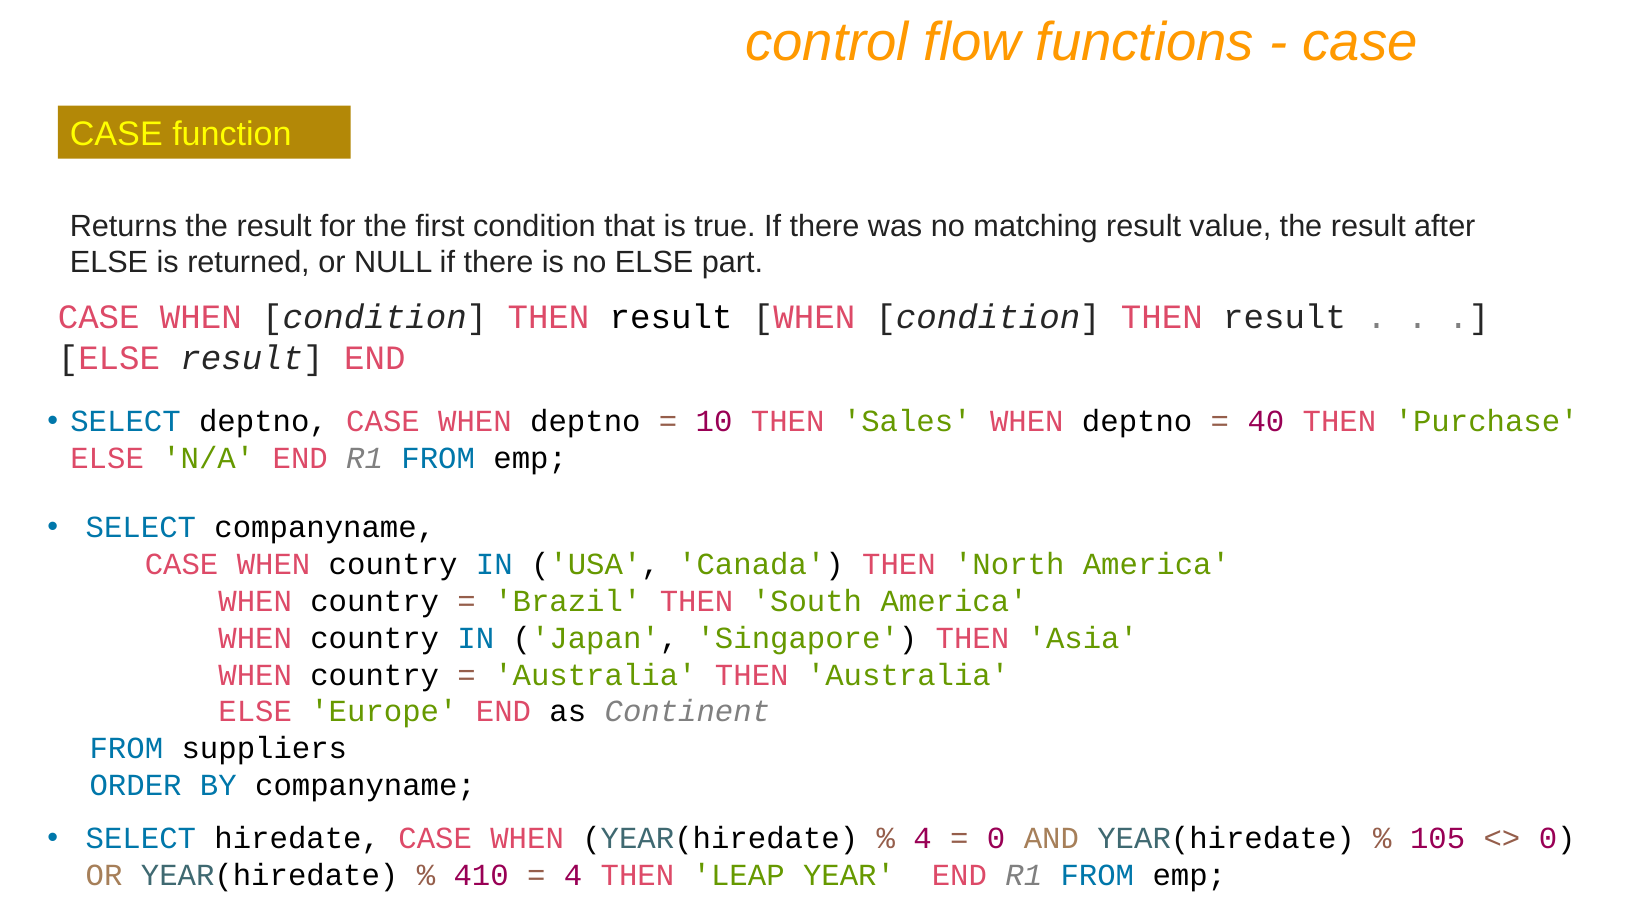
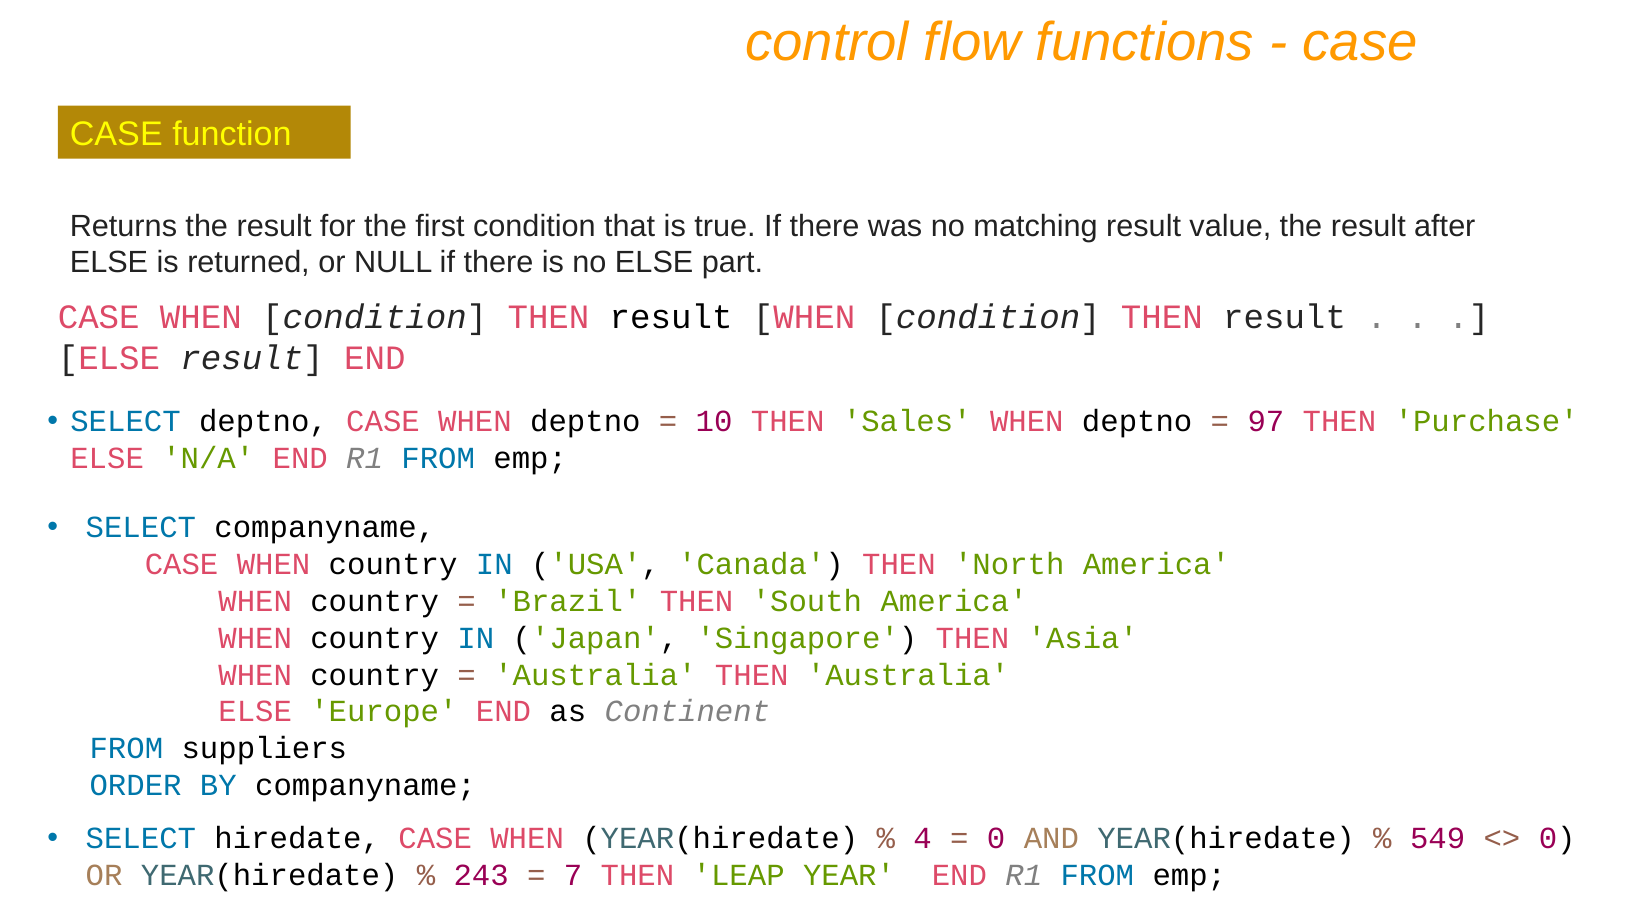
40: 40 -> 97 (1266, 421)
105: 105 -> 549 (1438, 838)
410: 410 -> 243 (481, 875)
4: 4 -> 7 (573, 875)
